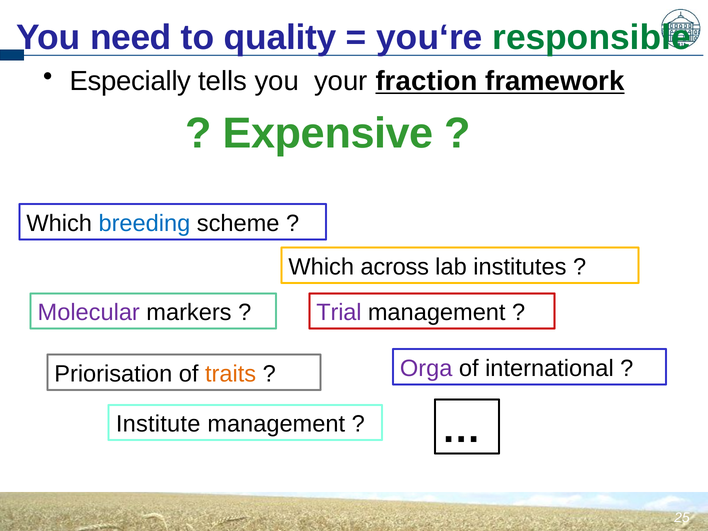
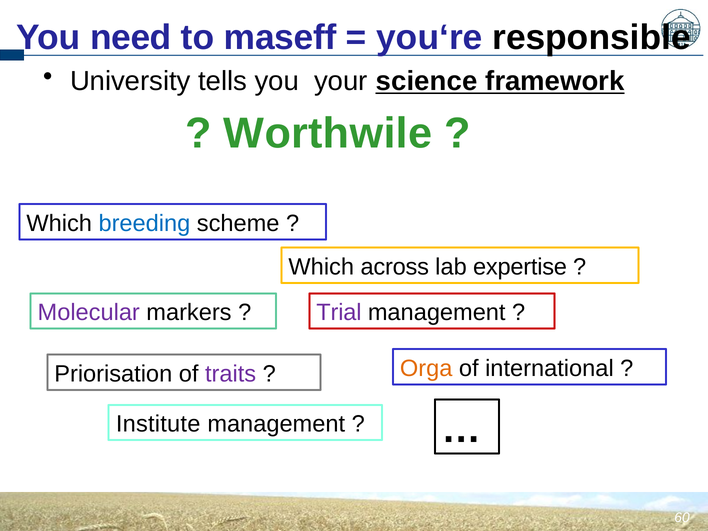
quality: quality -> maseff (280, 38)
responsible colour: green -> black (592, 38)
Especially: Especially -> University (130, 81)
fraction: fraction -> science (427, 81)
Expensive: Expensive -> Worthwile (328, 133)
institutes: institutes -> expertise (520, 267)
Orga colour: purple -> orange (426, 368)
traits colour: orange -> purple (231, 374)
25: 25 -> 60 (682, 518)
